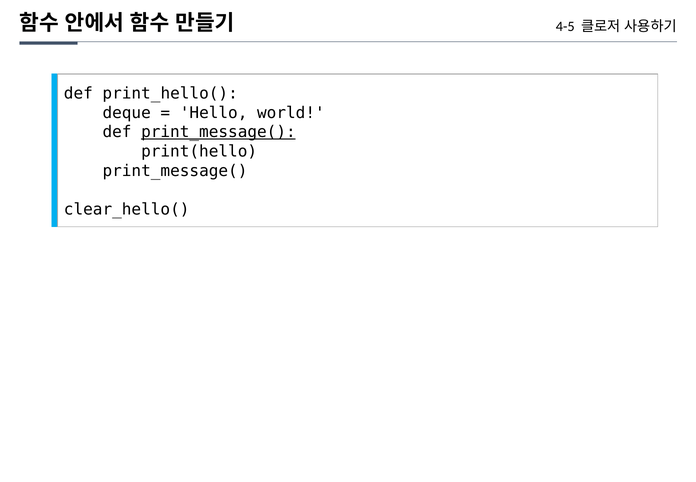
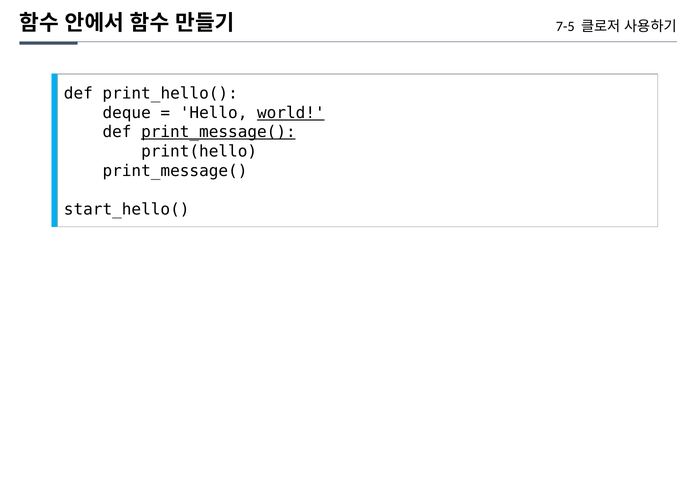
4-5: 4-5 -> 7-5 (565, 26)
world underline: none -> present (291, 113)
clear_hello(: clear_hello( -> start_hello( (127, 209)
